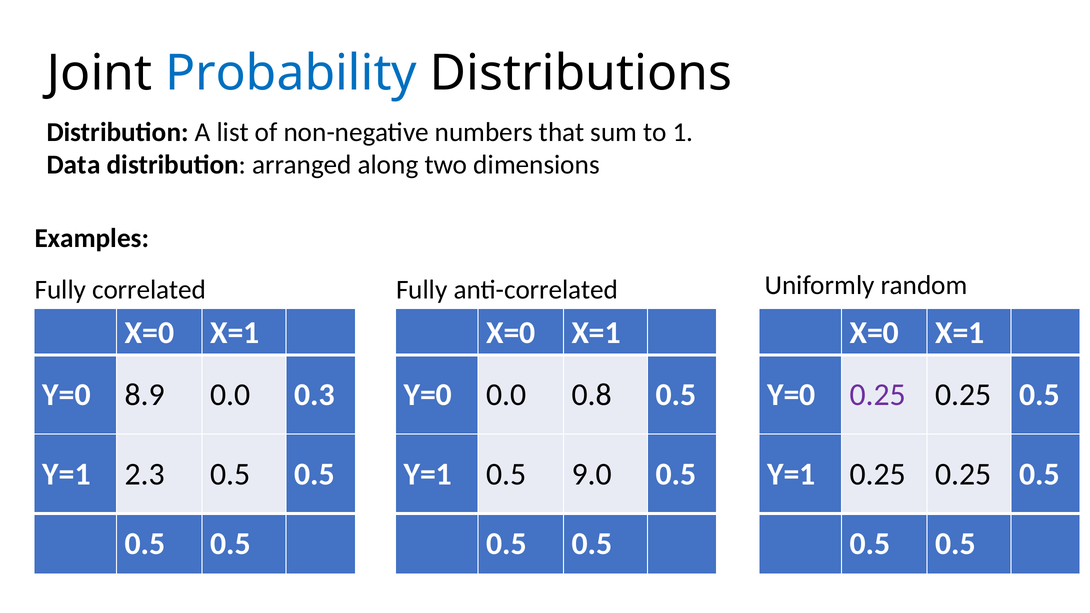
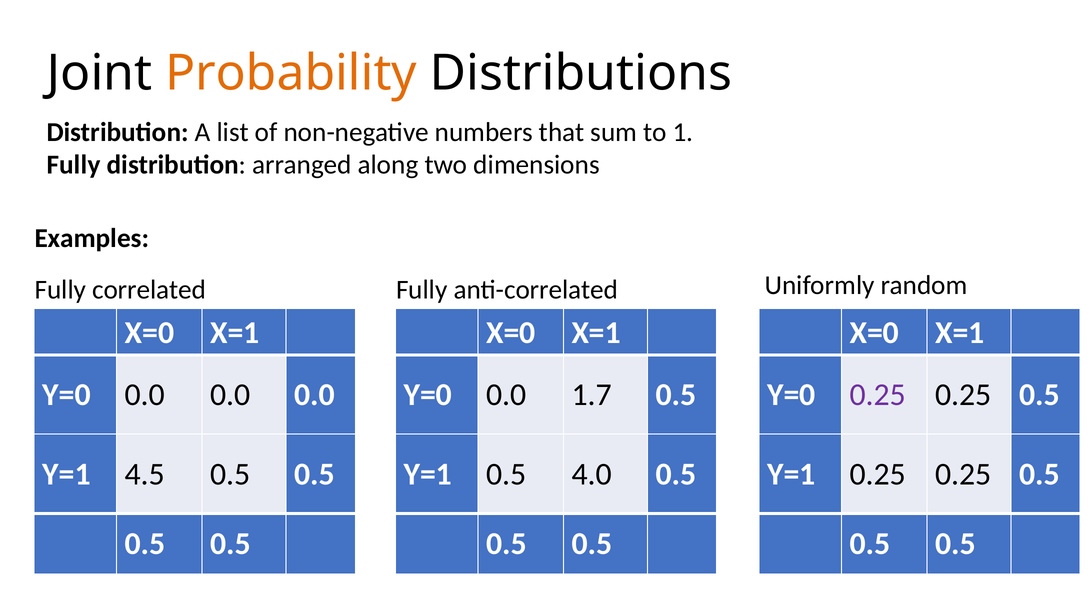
Probability colour: blue -> orange (291, 73)
Data: Data -> Fully (73, 165)
8.9: 8.9 -> 0.0 (145, 395)
0.3: 0.3 -> 0.0 (315, 395)
0.8: 0.8 -> 1.7 (592, 395)
2.3: 2.3 -> 4.5 (145, 474)
9.0: 9.0 -> 4.0 (592, 474)
